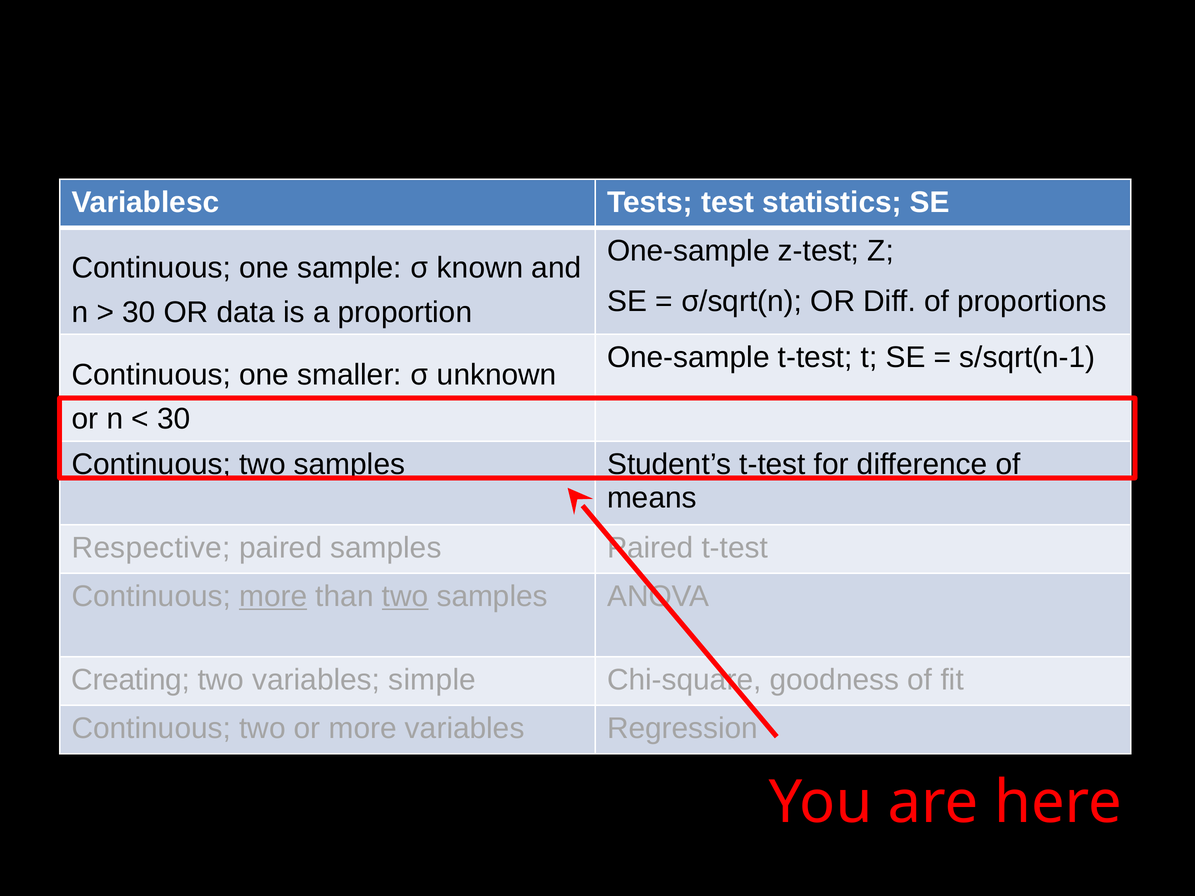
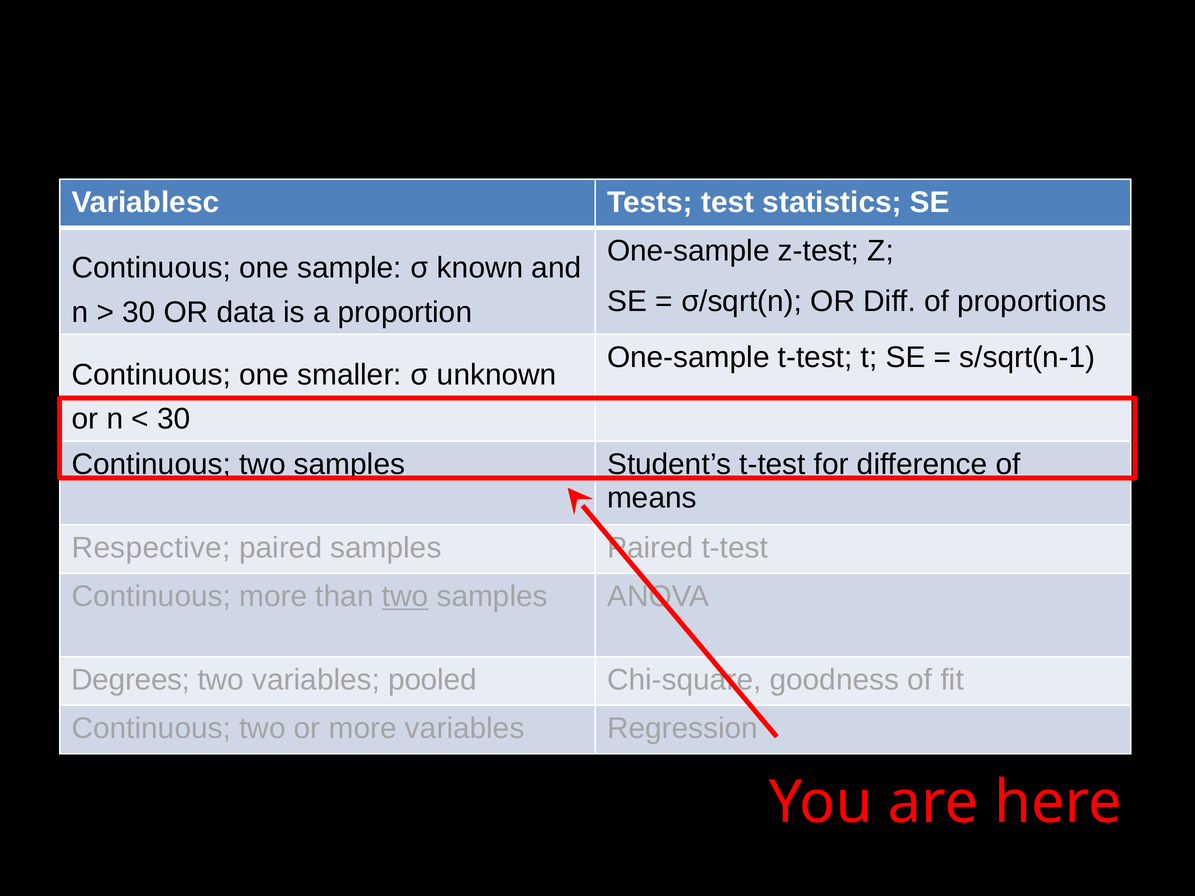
more underline: present -> none (273, 597)
Creating: Creating -> Degrees (131, 680)
simple: simple -> pooled (432, 680)
